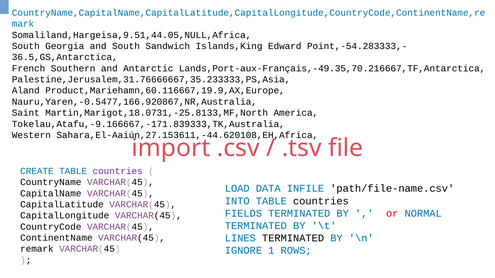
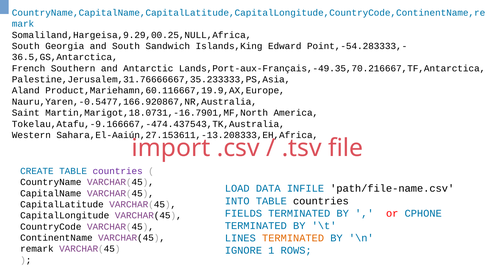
Somaliland,Hargeisa,9.51,44.05,NULL,Africa: Somaliland,Hargeisa,9.51,44.05,NULL,Africa -> Somaliland,Hargeisa,9.29,00.25,NULL,Africa (132, 35)
Martin,Marigot,18.0731,-25.8133,MF,North: Martin,Marigot,18.0731,-25.8133,MF,North -> Martin,Marigot,18.0731,-16.7901,MF,North (157, 113)
Tokelau,Atafu,-9.166667,-171.839333,TK,Australia: Tokelau,Atafu,-9.166667,-171.839333,TK,Australia -> Tokelau,Atafu,-9.166667,-474.437543,TK,Australia (148, 124)
Sahara,El-Aaiún,27.153611,-44.620108,EH,Africa: Sahara,El-Aaiún,27.153611,-44.620108,EH,Africa -> Sahara,El-Aaiún,27.153611,-13.208333,EH,Africa (187, 135)
NORMAL: NORMAL -> CPHONE (423, 214)
TERMINATED colour: black -> orange (293, 238)
